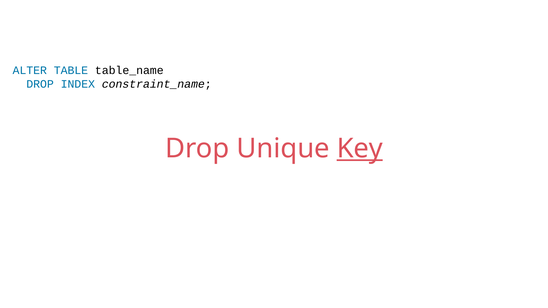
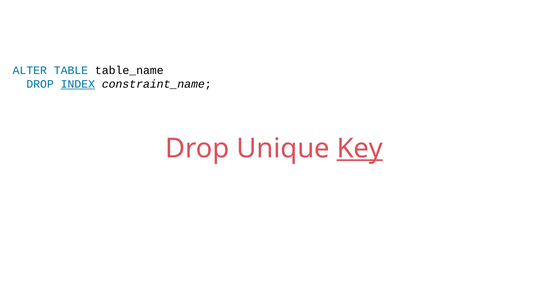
INDEX underline: none -> present (78, 84)
